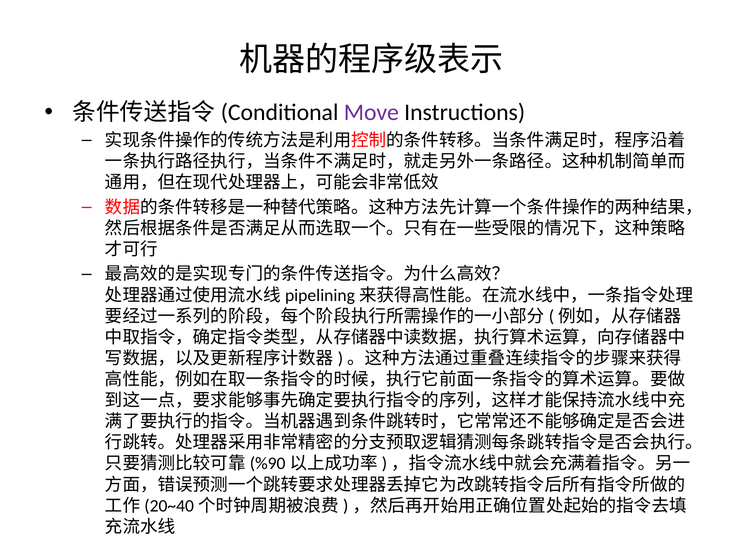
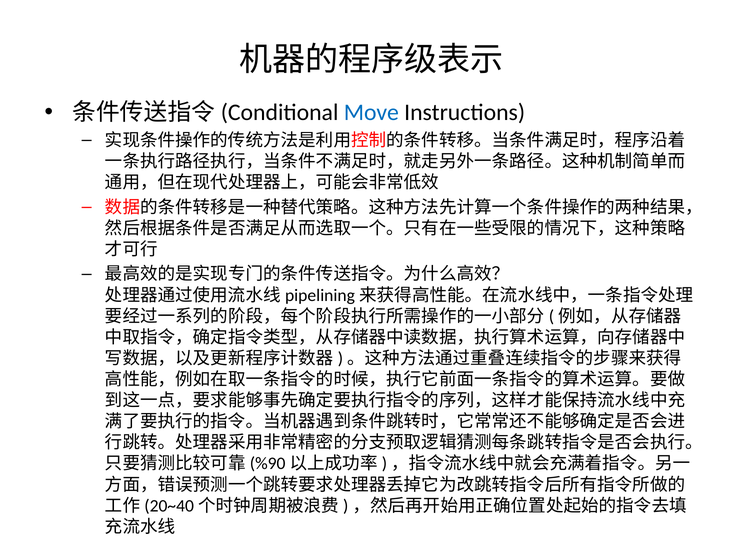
Move colour: purple -> blue (371, 112)
